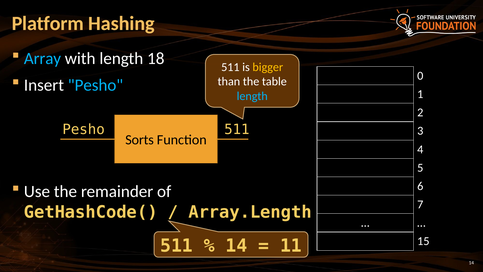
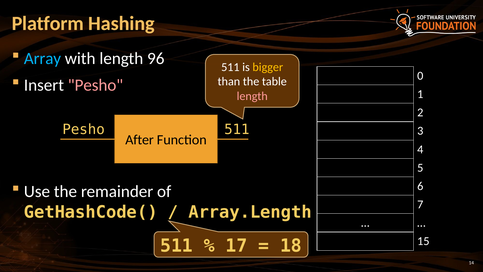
18: 18 -> 96 (156, 59)
Pesho colour: light blue -> pink (95, 85)
length colour: light blue -> pink (252, 96)
Sorts: Sorts -> After (140, 140)
14: 14 -> 17 (236, 245)
11: 11 -> 18 (291, 245)
